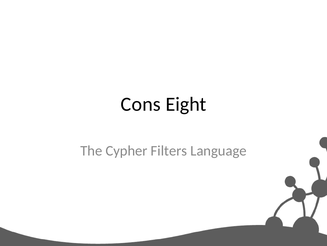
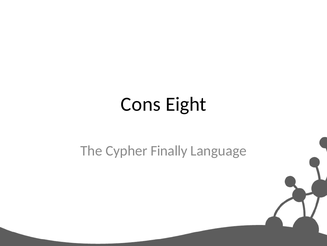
Filters: Filters -> Finally (169, 150)
